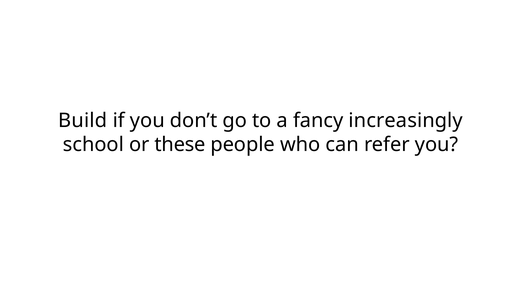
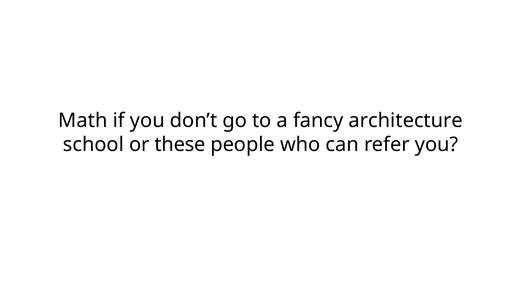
Build: Build -> Math (83, 121)
increasingly: increasingly -> architecture (406, 121)
